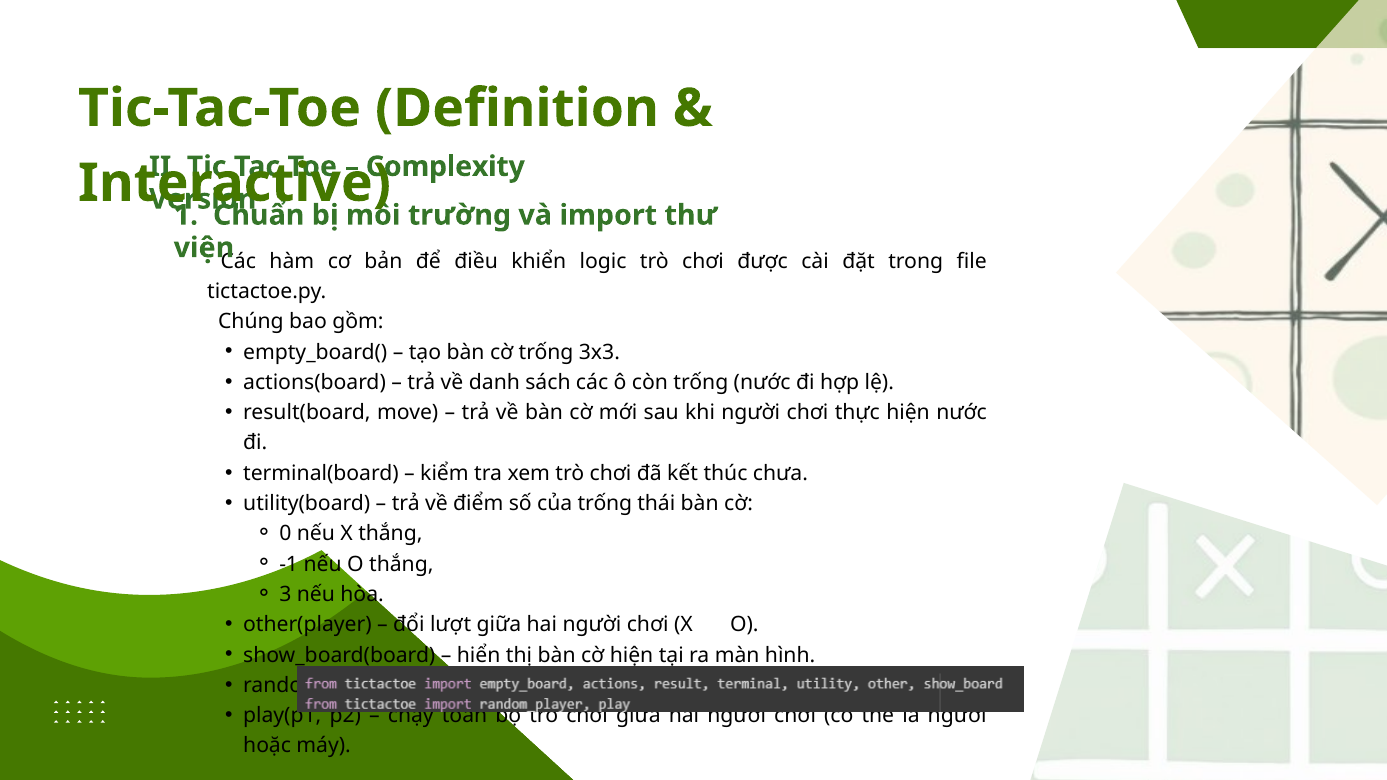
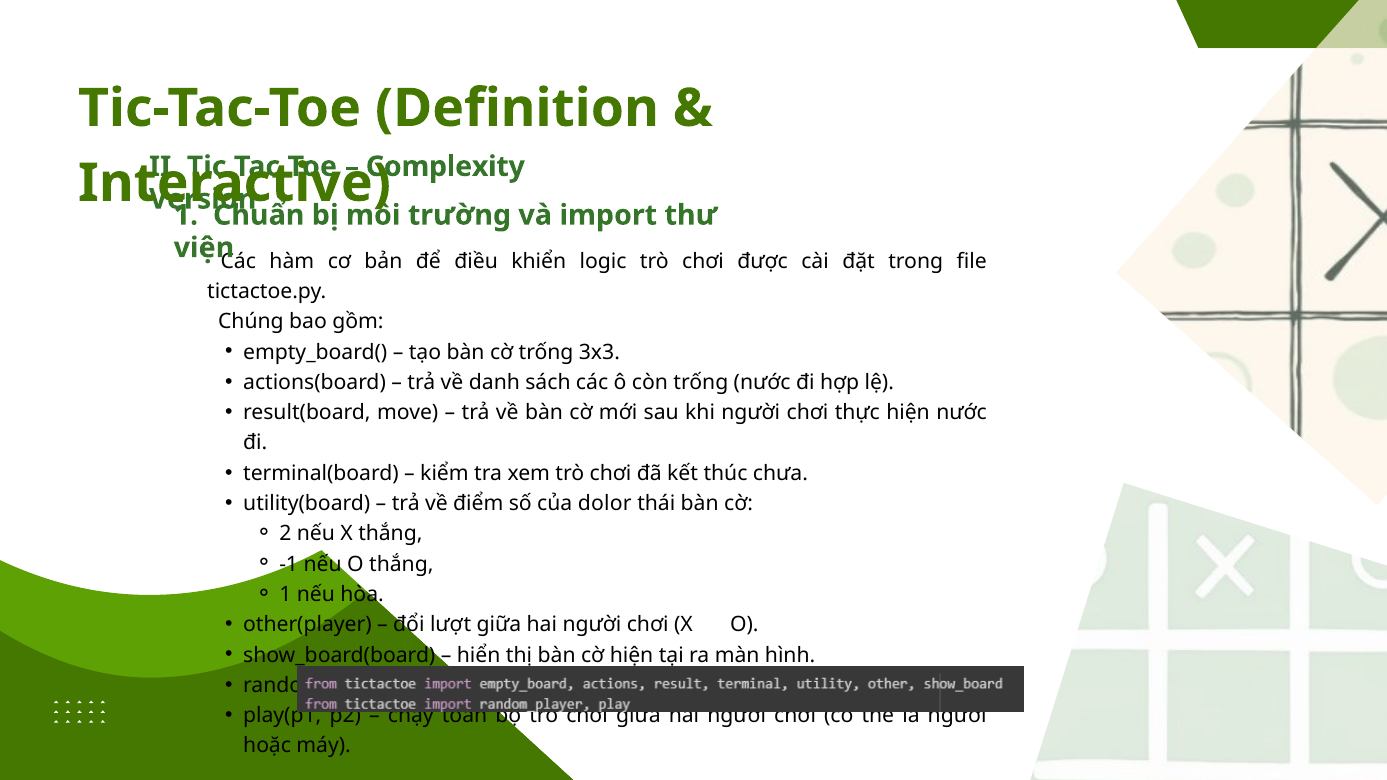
của trống: trống -> dolor (605, 504)
0: 0 -> 2 (285, 534)
3: 3 -> 1 (285, 595)
